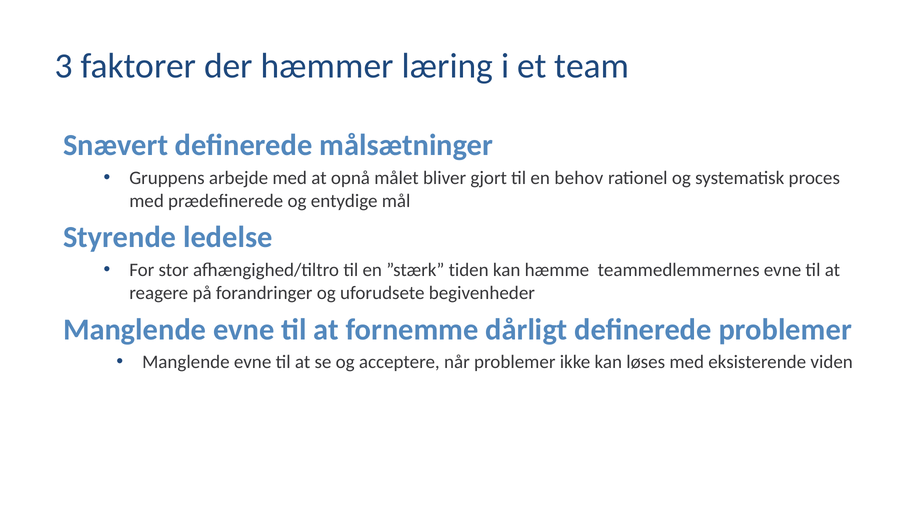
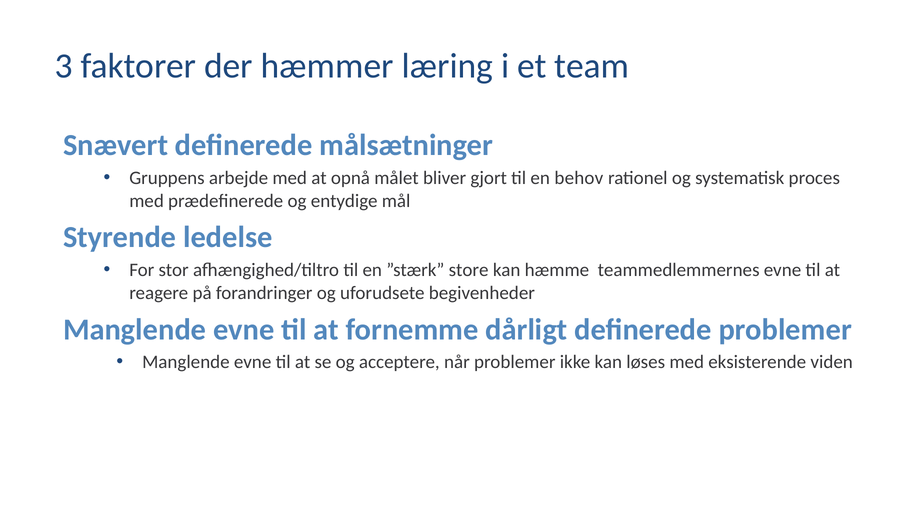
tiden: tiden -> store (469, 270)
